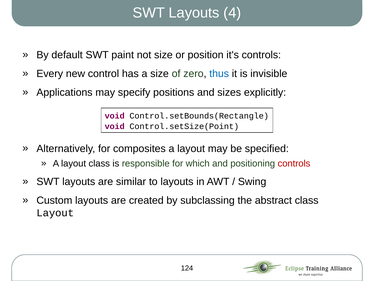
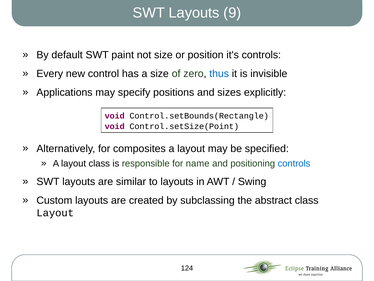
4: 4 -> 9 (232, 13)
which: which -> name (198, 163)
controls colour: red -> blue (294, 163)
